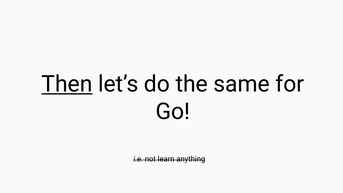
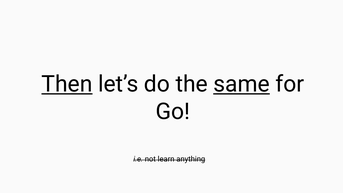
same underline: none -> present (242, 84)
